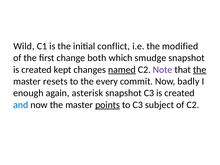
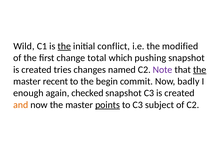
the underline: none -> present (64, 46)
both: both -> total (97, 58)
smudge: smudge -> pushing (150, 58)
kept: kept -> tries (63, 70)
named underline: present -> none (122, 70)
resets: resets -> recent (55, 81)
every: every -> begin (107, 81)
asterisk: asterisk -> checked (87, 93)
and colour: blue -> orange (21, 105)
